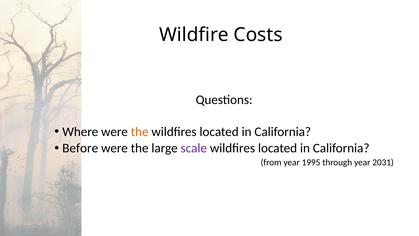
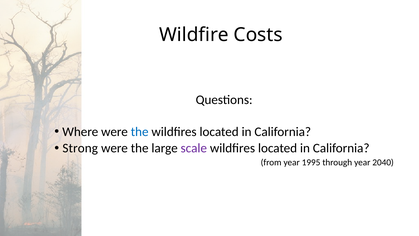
the colour: orange -> blue (140, 132)
Before: Before -> Strong (80, 148)
2031: 2031 -> 2040 (383, 162)
